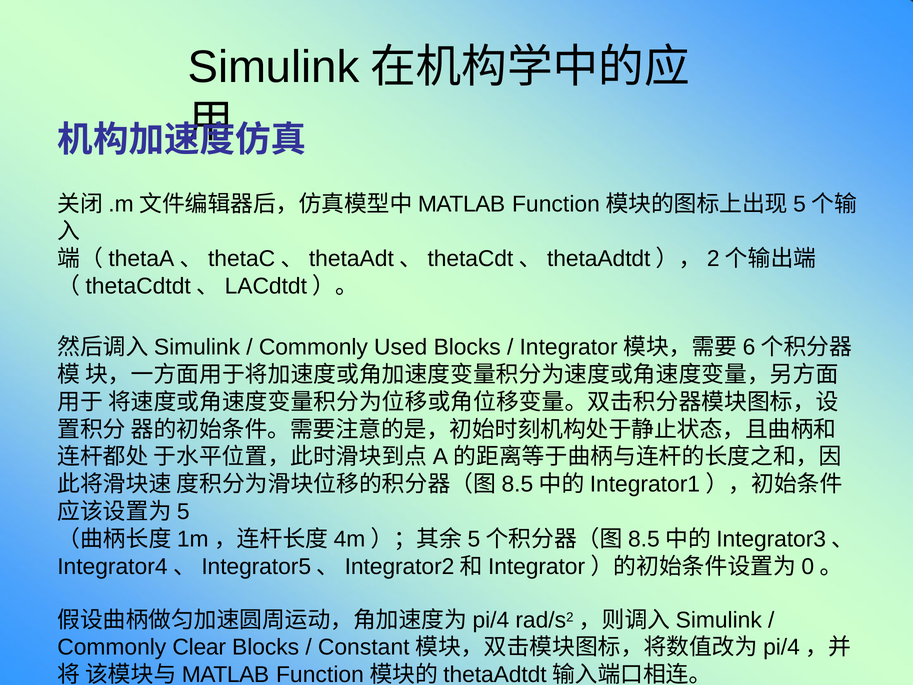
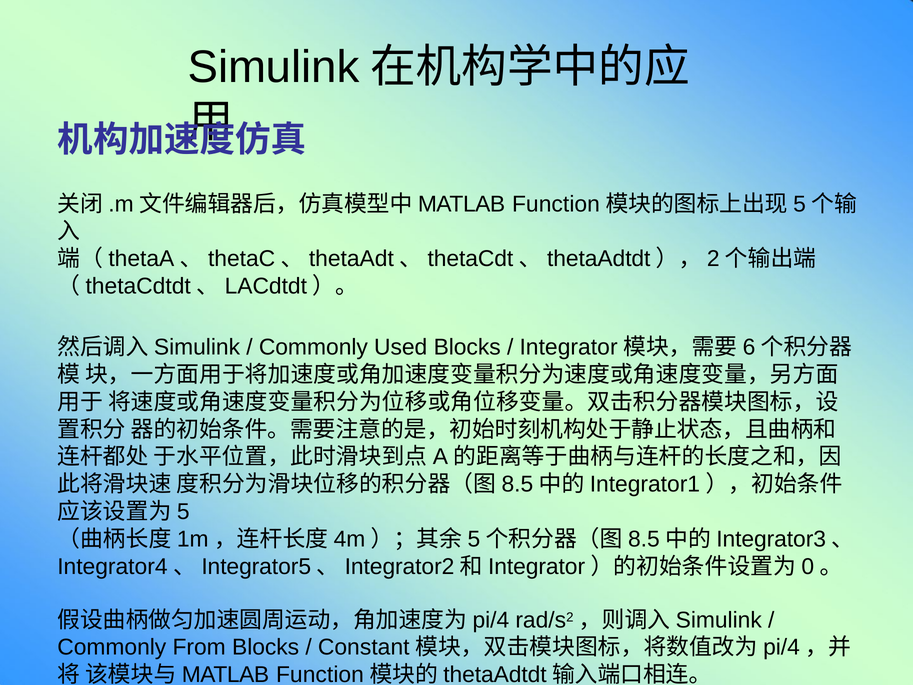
Clear: Clear -> From (199, 647)
